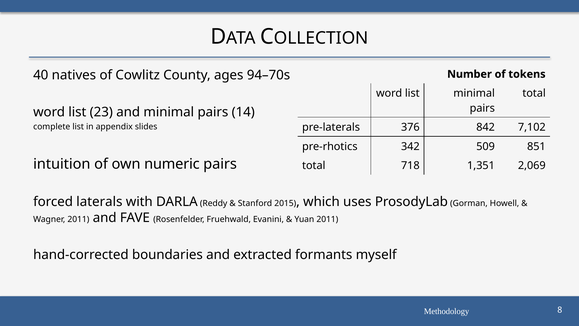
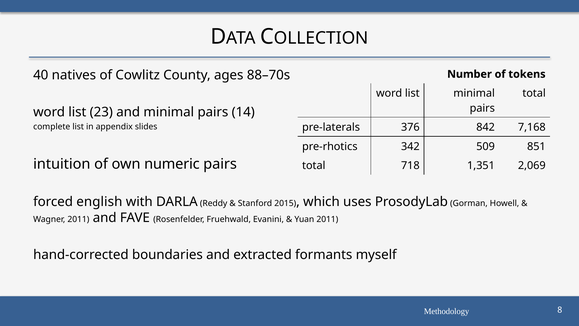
94–70s: 94–70s -> 88–70s (268, 75)
7,102: 7,102 -> 7,168 (532, 127)
laterals: laterals -> english (99, 202)
